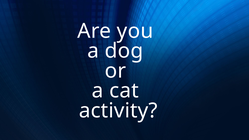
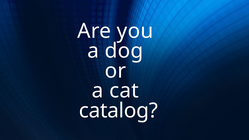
activity: activity -> catalog (118, 111)
